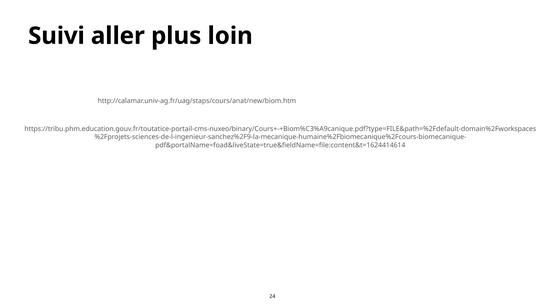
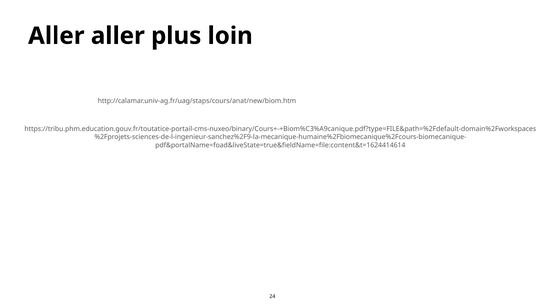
Suivi: Suivi -> Aller (56, 36)
